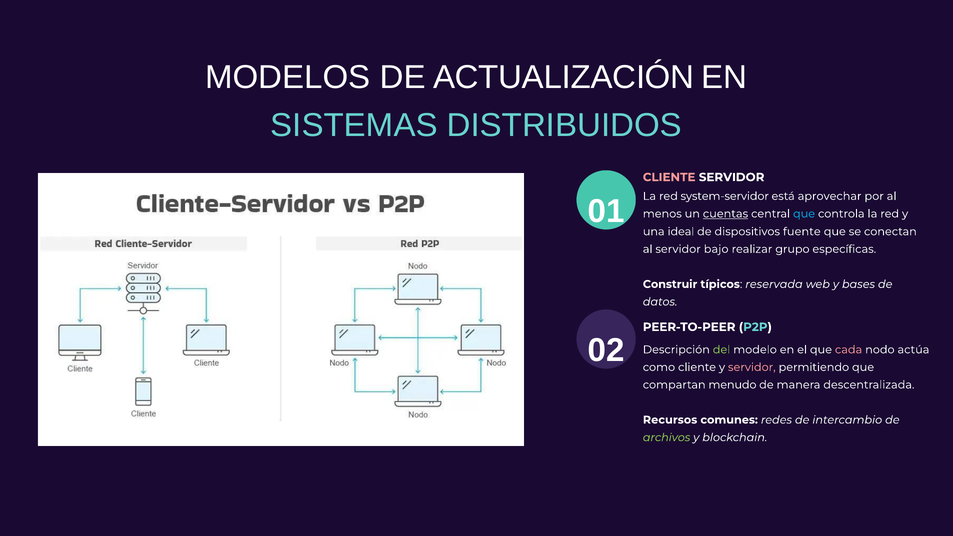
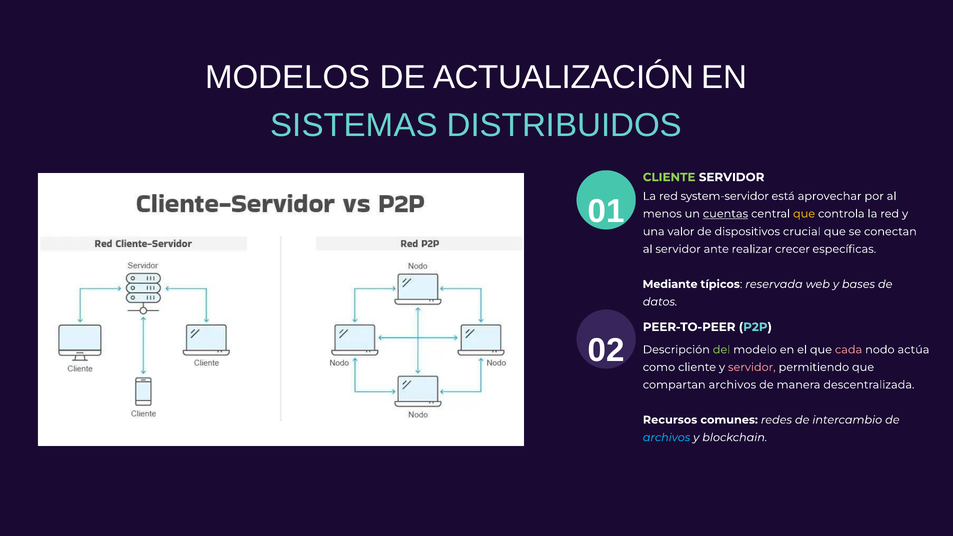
CLIENTE colour: pink -> light green (669, 177)
que colour: light blue -> yellow (804, 214)
ideal: ideal -> valor (681, 232)
fuente: fuente -> crucial (802, 232)
bajo: bajo -> ante (716, 249)
grupo: grupo -> crecer (792, 249)
Construir: Construir -> Mediante (670, 284)
compartan menudo: menudo -> archivos (732, 385)
archivos colour: light green -> light blue (667, 437)
